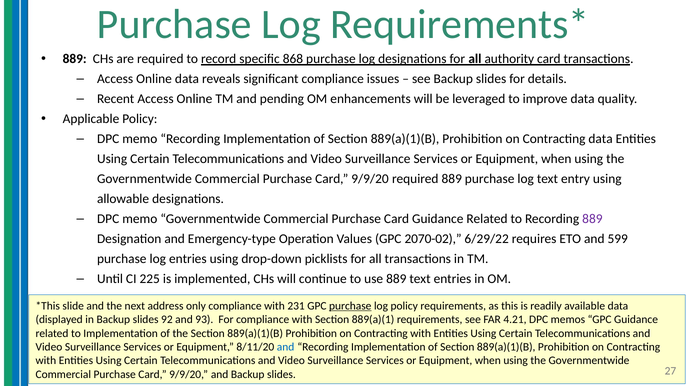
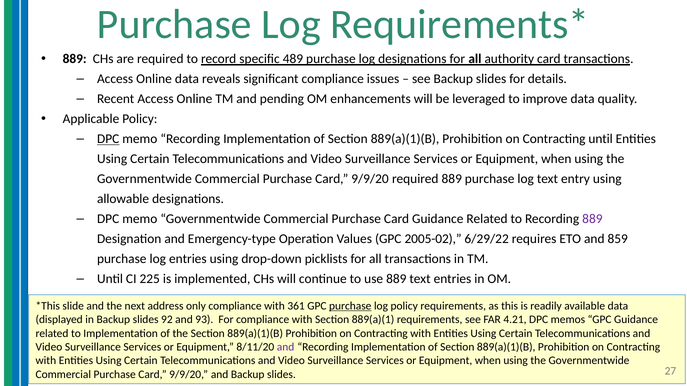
868: 868 -> 489 (293, 59)
DPC underline: none -> present (108, 139)
Contracting data: data -> until (601, 139)
2070-02: 2070-02 -> 2005-02 (433, 239)
599: 599 -> 859 (618, 239)
231: 231 -> 361 (296, 306)
and colour: blue -> purple (286, 347)
